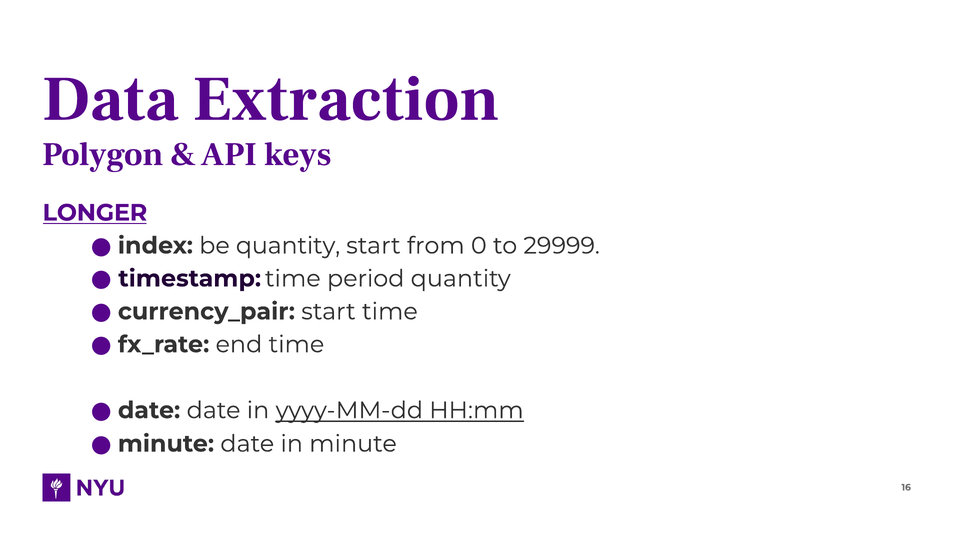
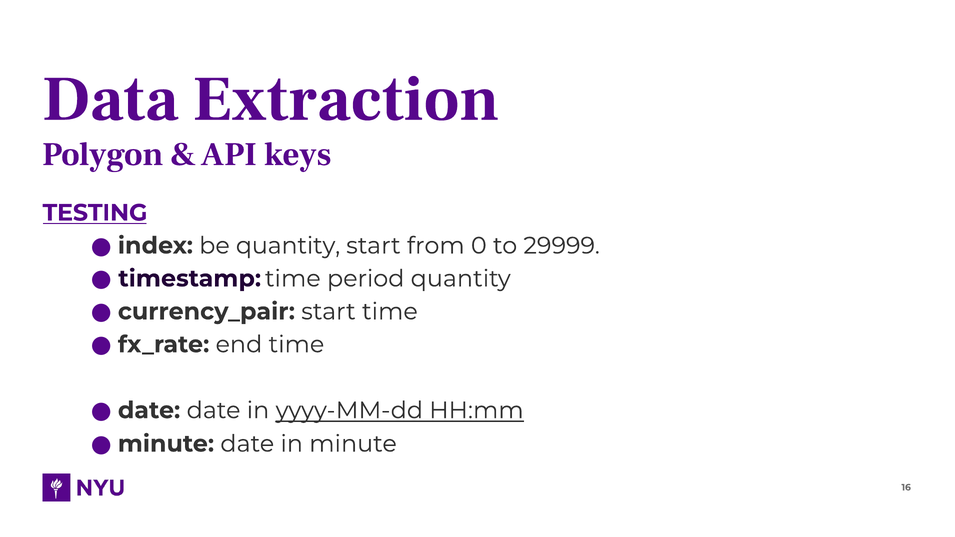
LONGER: LONGER -> TESTING (95, 213)
